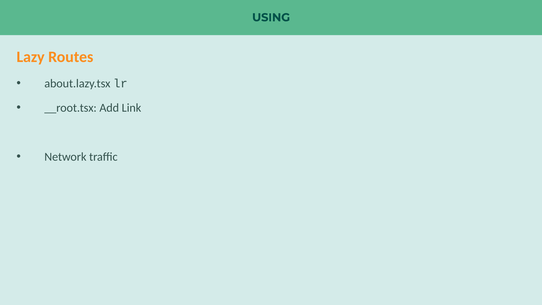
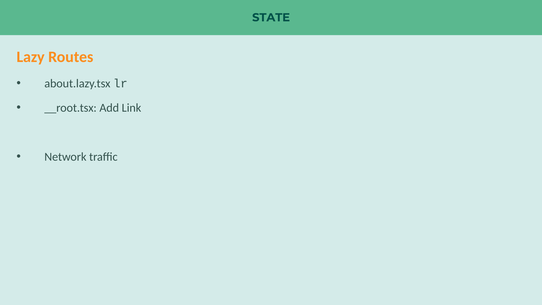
USING: USING -> STATE (271, 17)
